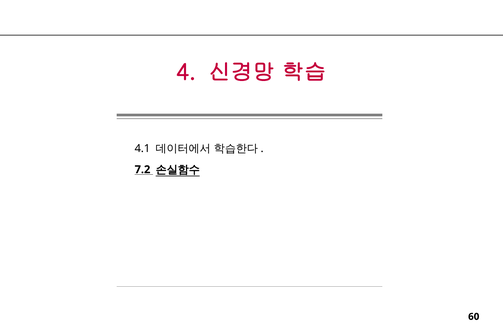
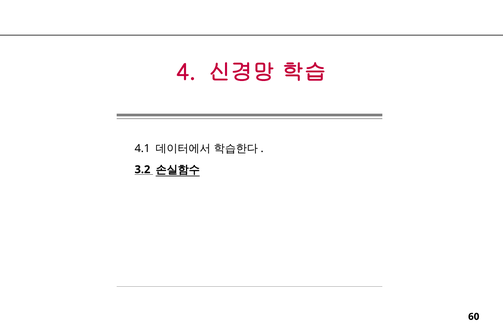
7.2: 7.2 -> 3.2 (142, 170)
